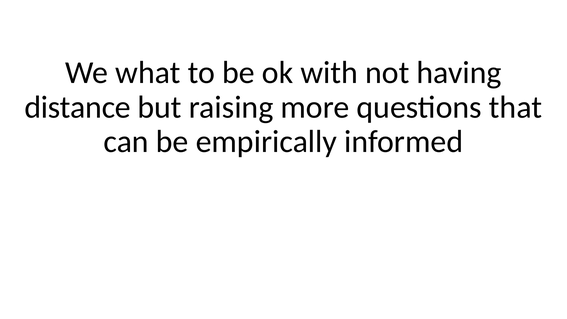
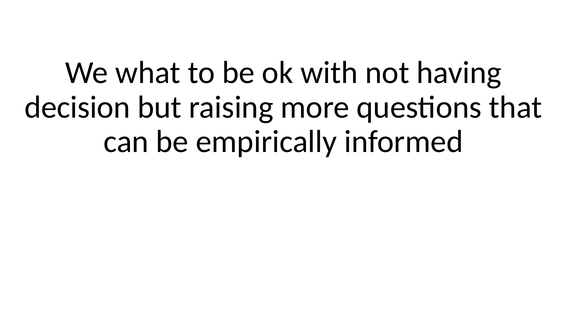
distance: distance -> decision (77, 107)
